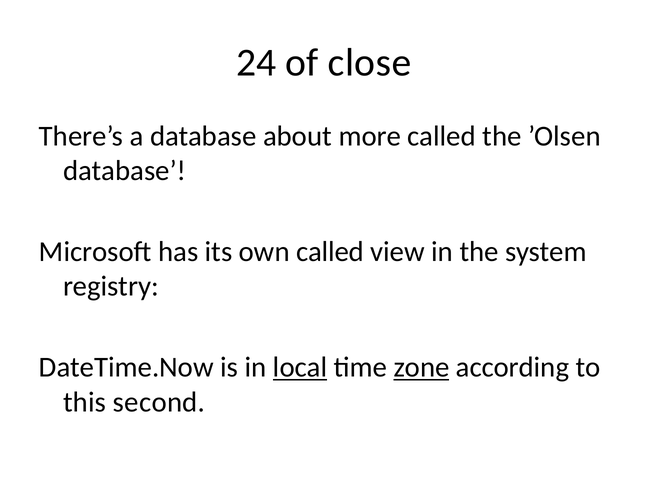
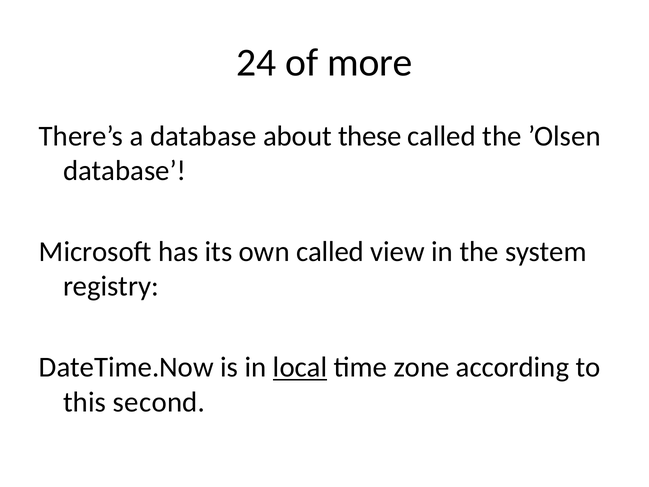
close: close -> more (370, 63)
more: more -> these (370, 136)
zone underline: present -> none (422, 367)
